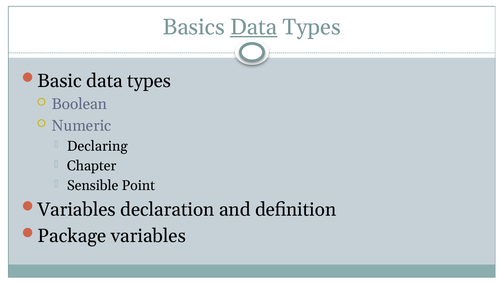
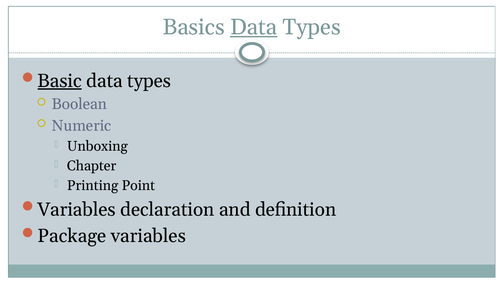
Basic underline: none -> present (60, 81)
Declaring: Declaring -> Unboxing (97, 146)
Sensible: Sensible -> Printing (93, 185)
